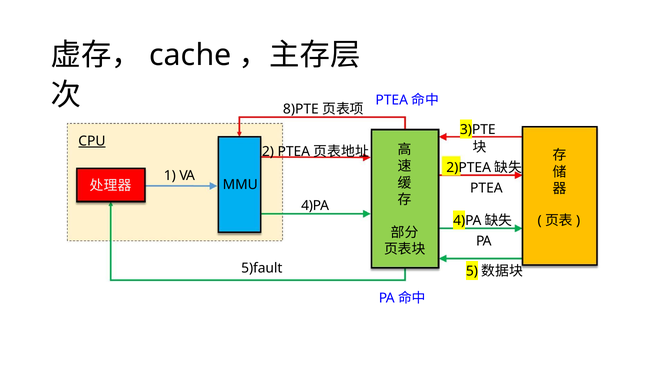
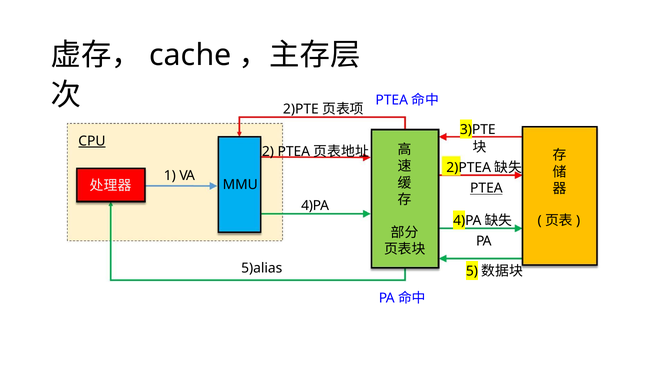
8)PTE: 8)PTE -> 2)PTE (301, 109)
PTEA underline: none -> present (486, 188)
5)fault: 5)fault -> 5)alias (262, 269)
